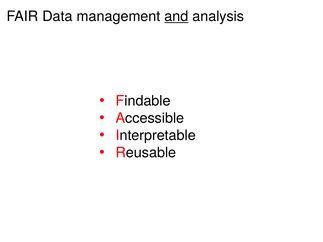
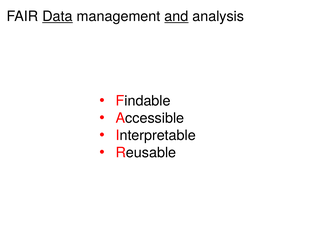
Data underline: none -> present (57, 16)
